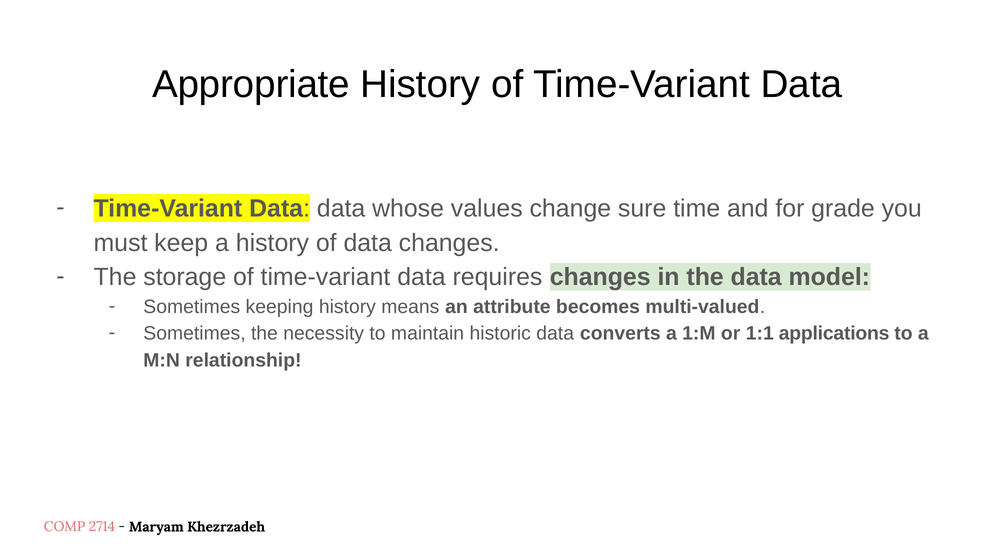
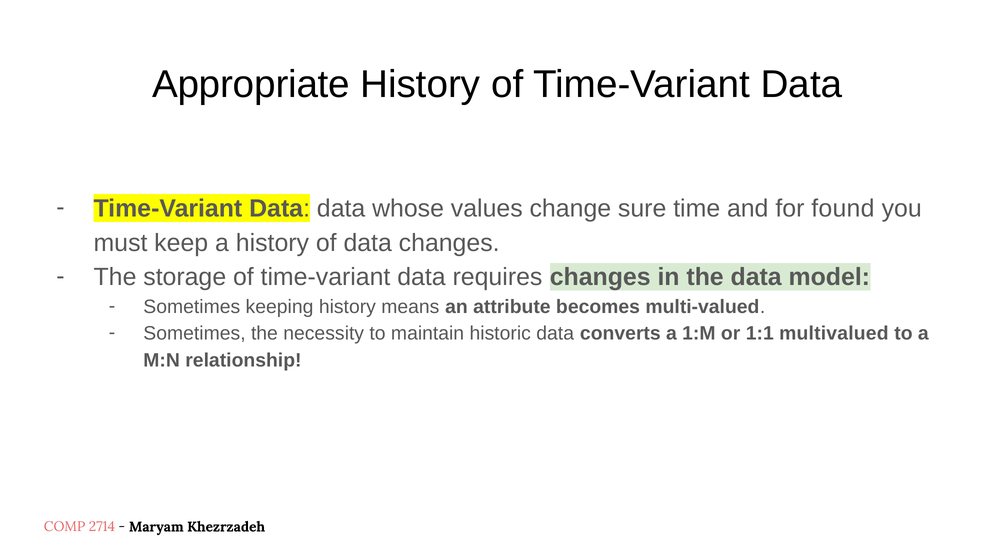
grade: grade -> found (843, 208)
applications: applications -> multivalued (834, 333)
